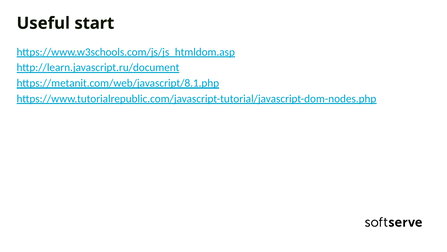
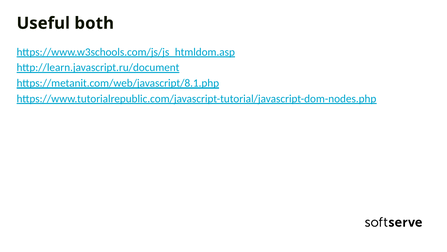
start: start -> both (94, 23)
